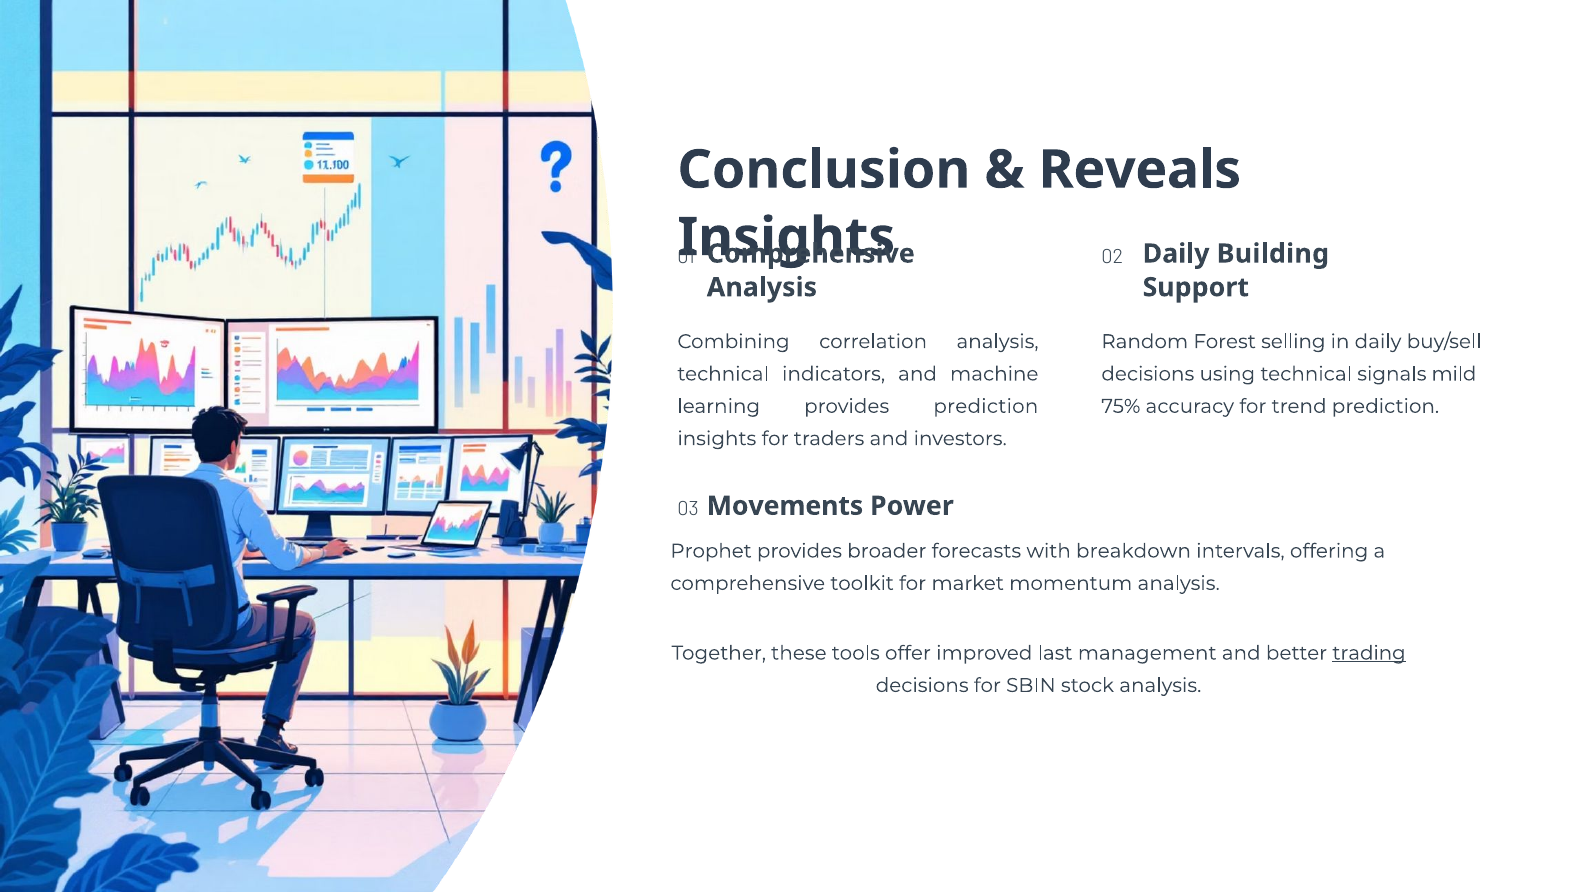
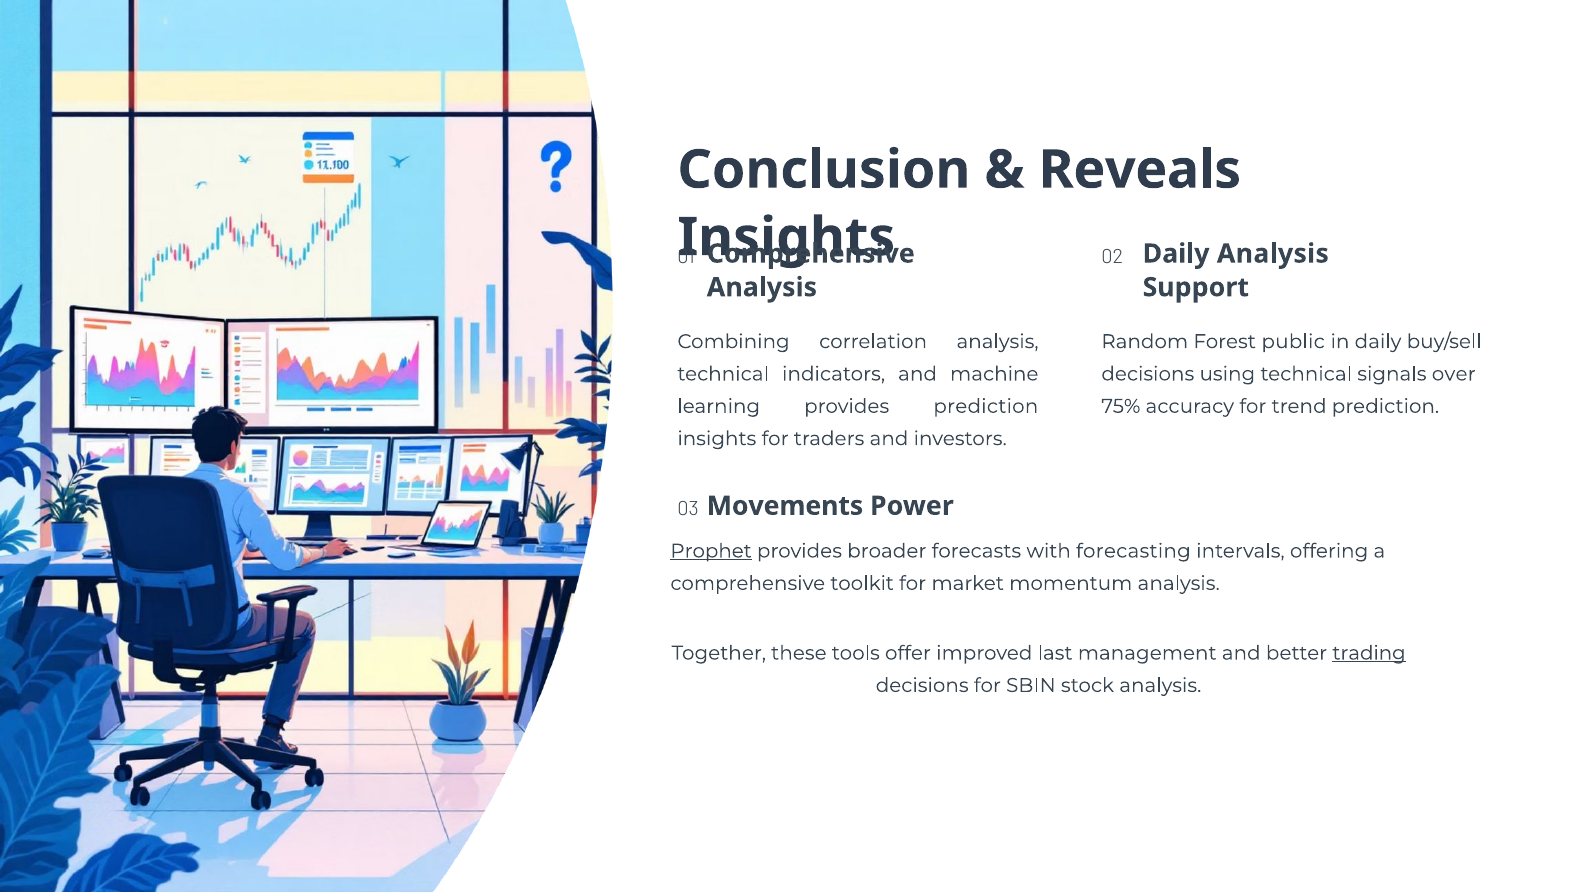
Daily Building: Building -> Analysis (1273, 254)
selling: selling -> public (1293, 342)
mild: mild -> over (1454, 374)
Prophet underline: none -> present (711, 551)
breakdown: breakdown -> forecasting (1133, 551)
